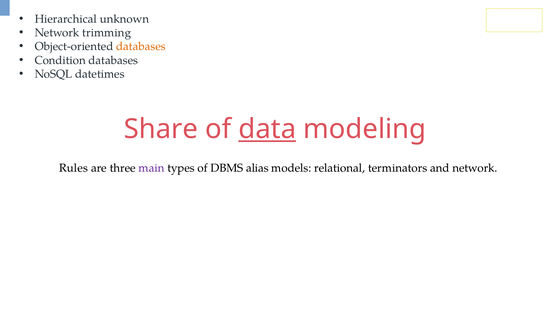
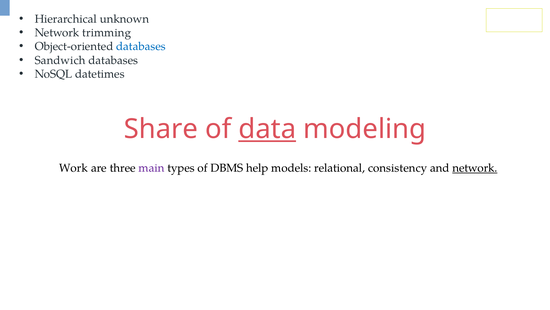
databases colour: orange -> blue (141, 46)
Condition: Condition -> Sandwich (60, 60)
Rules: Rules -> Work (74, 168)
alias: alias -> help (257, 168)
terminators: terminators -> consistency (398, 168)
network underline: none -> present (475, 168)
